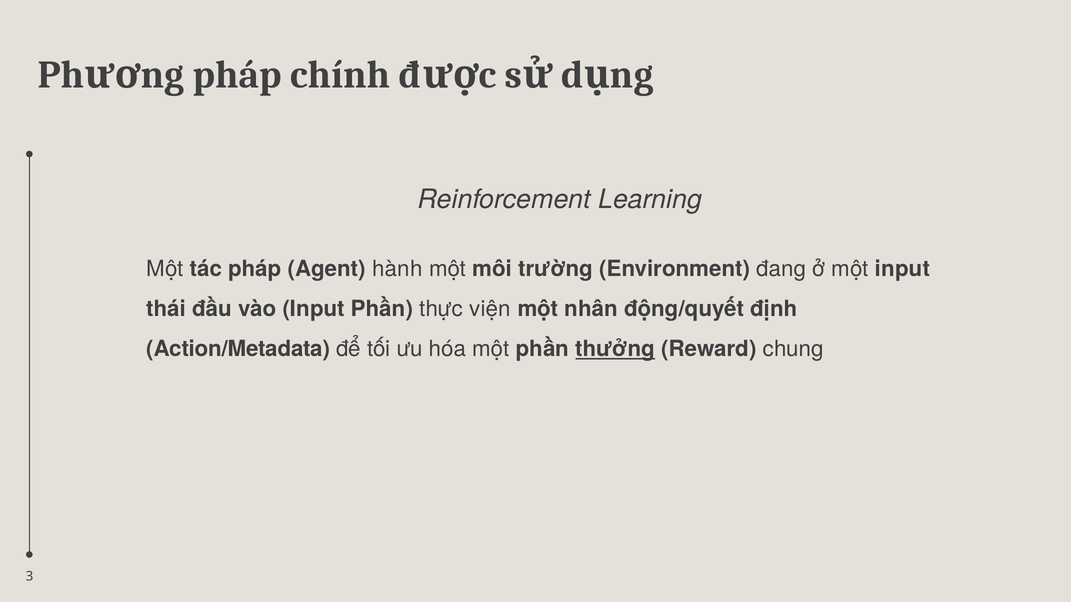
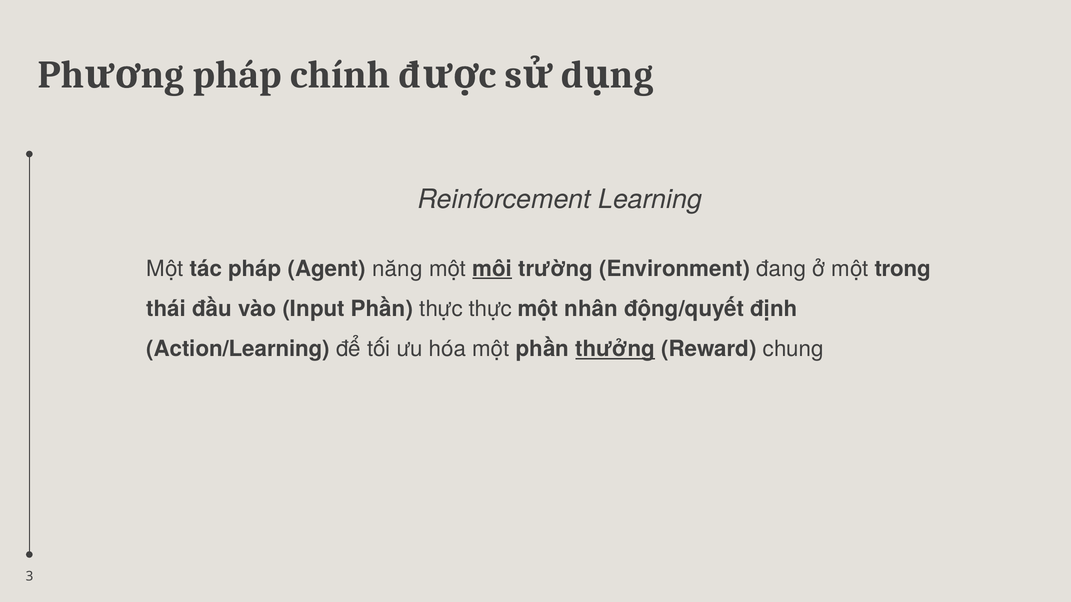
hành: hành -> năng (397, 269)
môi underline: none -> present (492, 269)
một input: input -> trong (903, 269)
thực viện: viện -> thực (490, 309)
Action/Metadata: Action/Metadata -> Action/Learning (238, 349)
